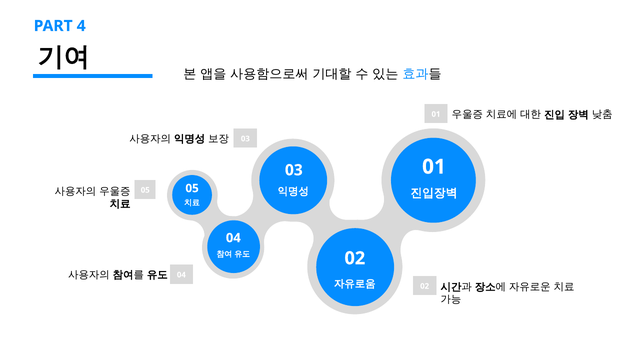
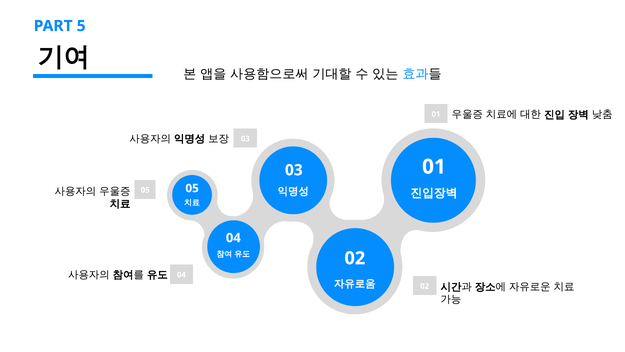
4: 4 -> 5 (81, 26)
